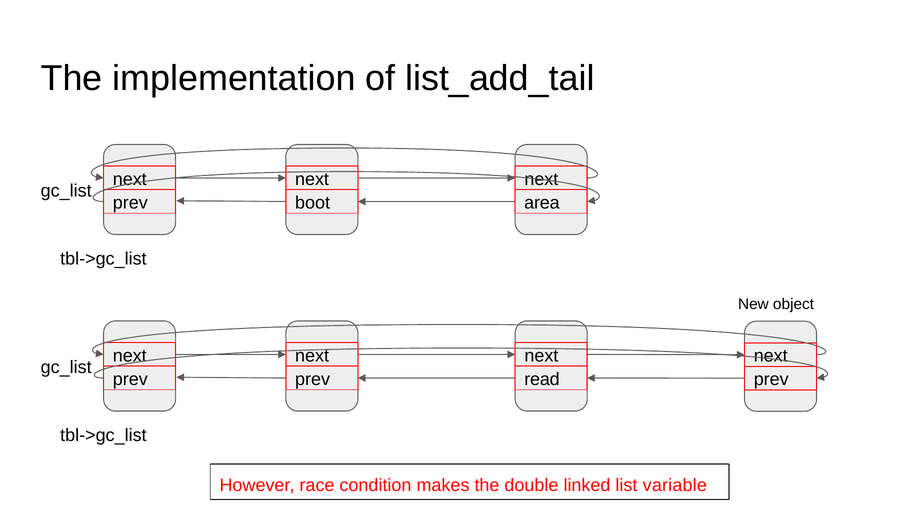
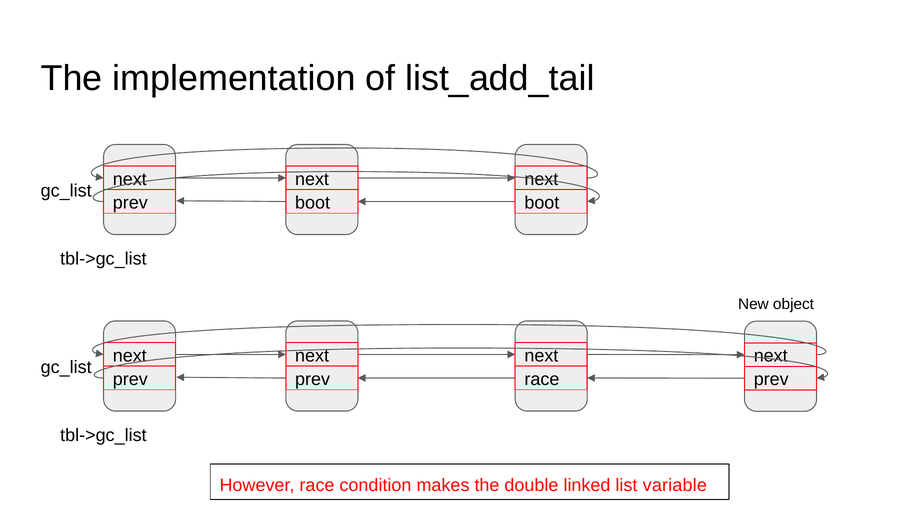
area: area -> boot (542, 203)
read: read -> race (542, 379)
